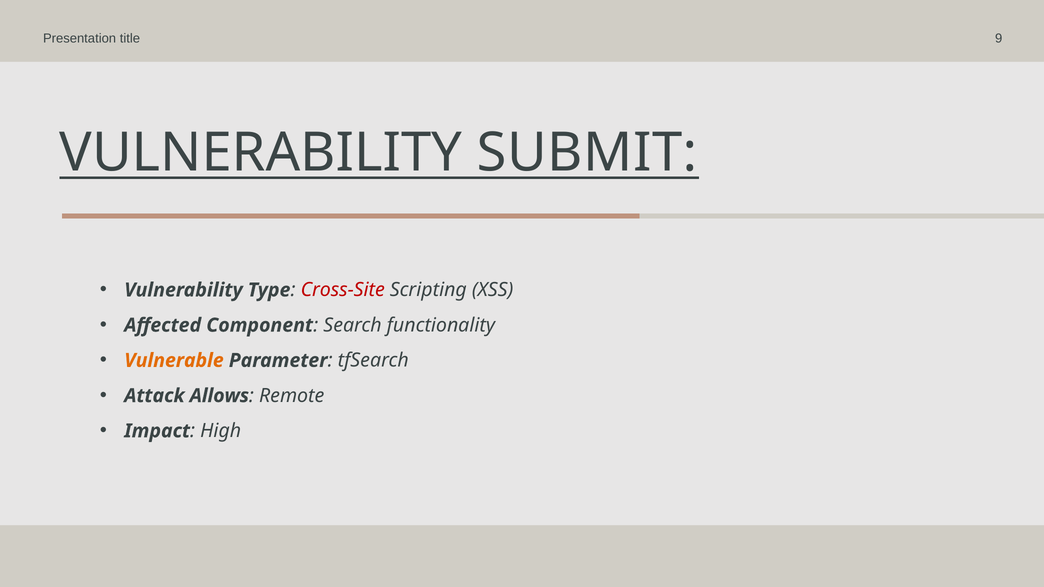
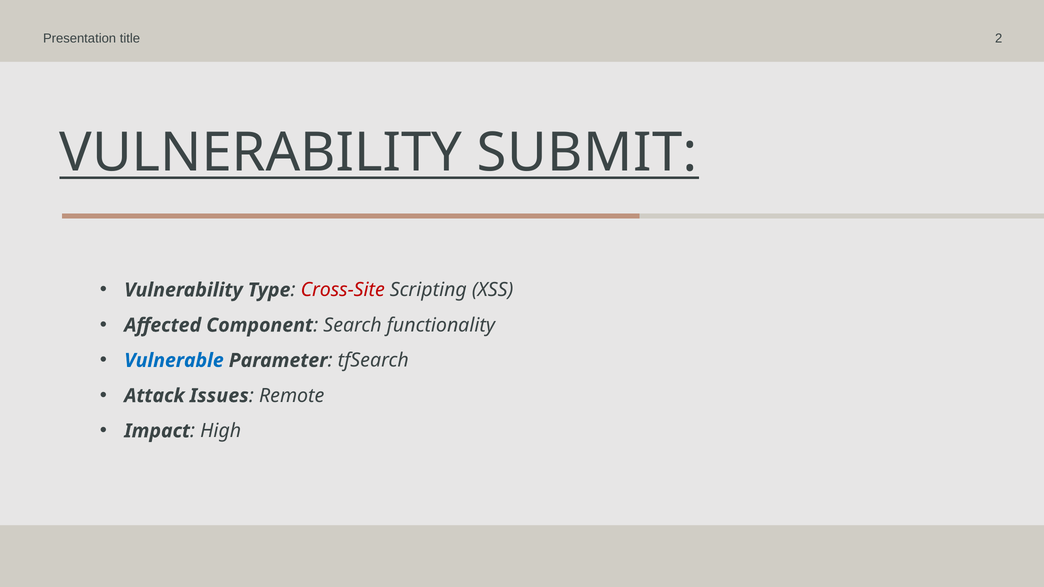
9: 9 -> 2 (999, 38)
Vulnerable colour: orange -> blue (174, 361)
Allows: Allows -> Issues (219, 396)
